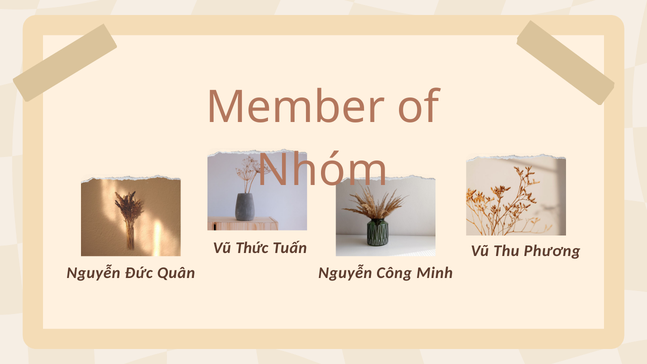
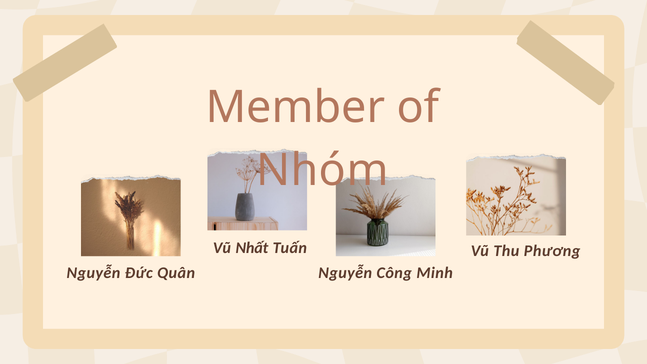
Thức: Thức -> Nhất (252, 248)
